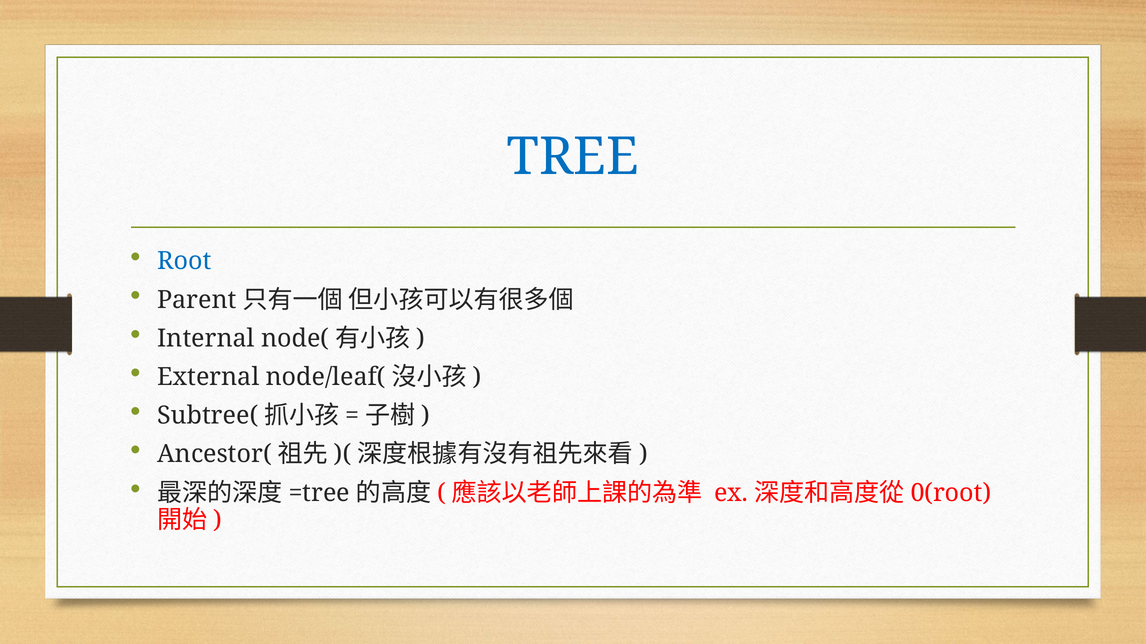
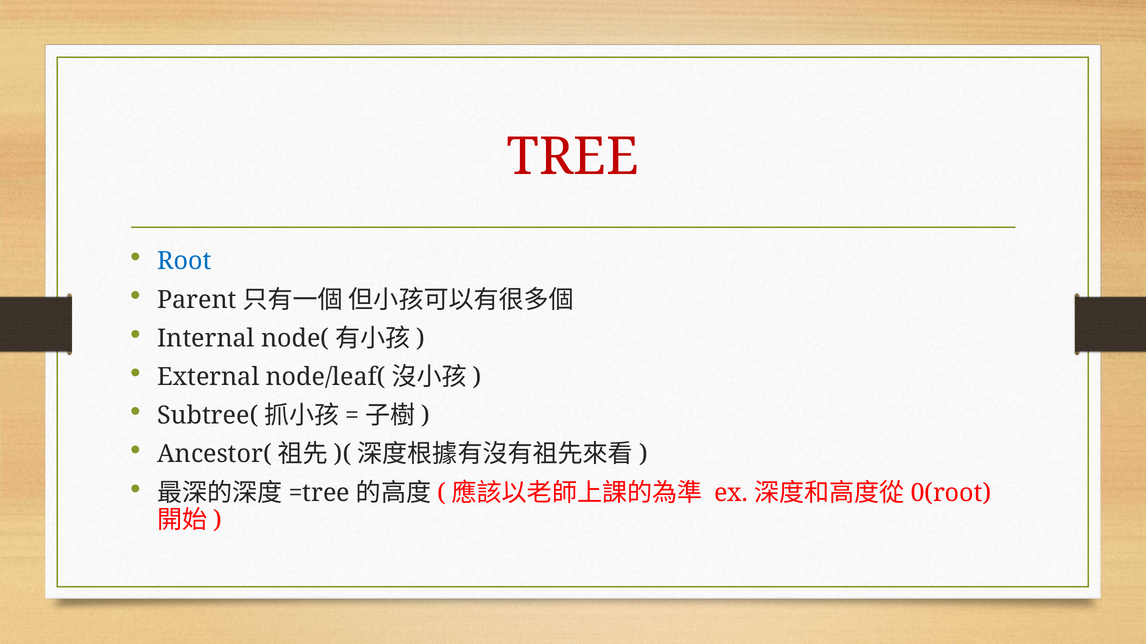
TREE colour: blue -> red (573, 157)
